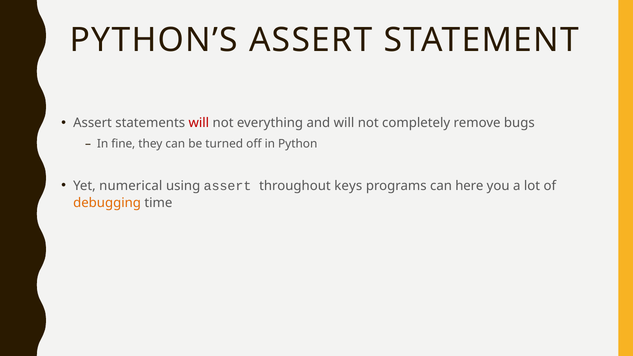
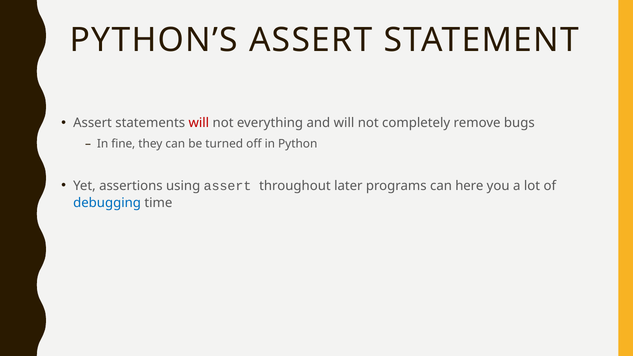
numerical: numerical -> assertions (131, 186)
keys: keys -> later (348, 186)
debugging colour: orange -> blue (107, 203)
